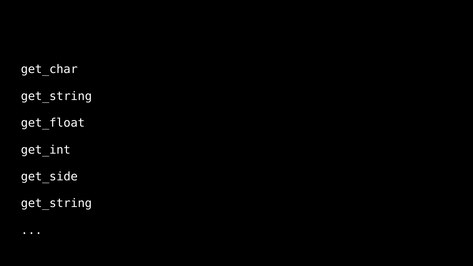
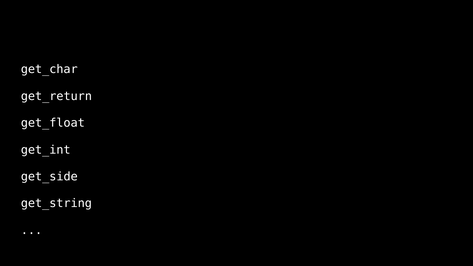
get_string: get_string -> get_return (56, 96)
